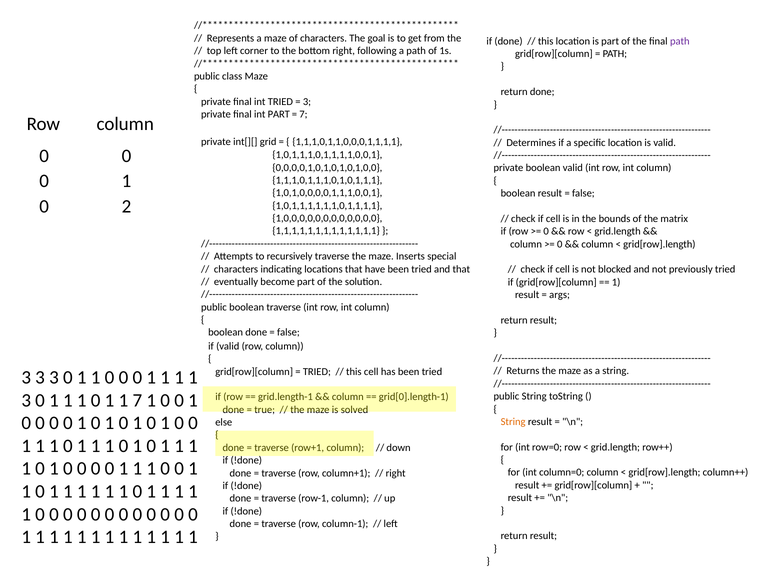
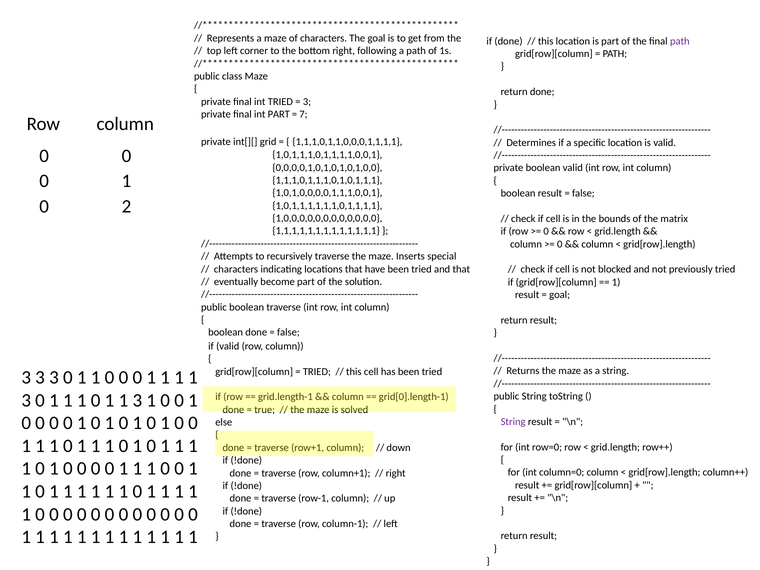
args: args -> goal (560, 295)
0 1 1 7: 7 -> 3 (137, 400)
String colour: orange -> purple (513, 422)
